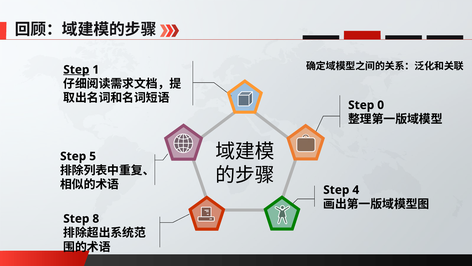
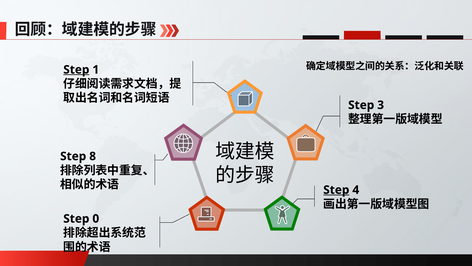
0: 0 -> 3 (381, 105)
5: 5 -> 8 (93, 156)
Step underline: none -> present (336, 190)
8: 8 -> 0 (96, 218)
